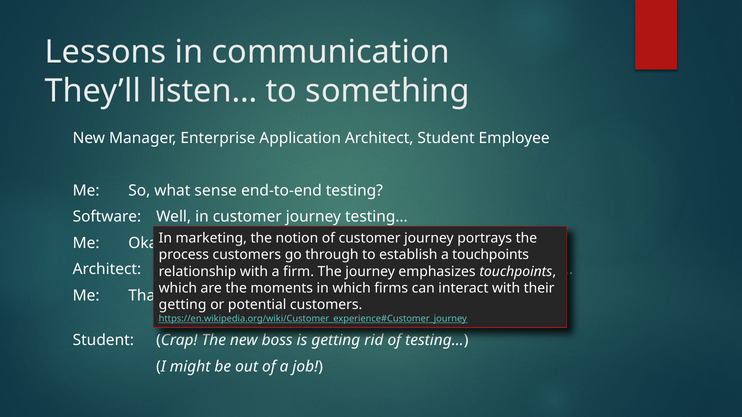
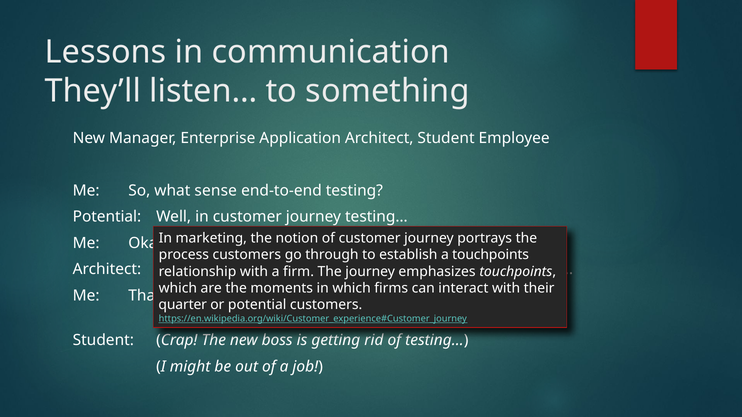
Software: Software -> Potential (107, 217)
getting: getting -> quarter (183, 305)
